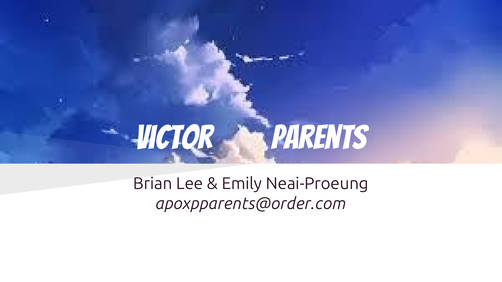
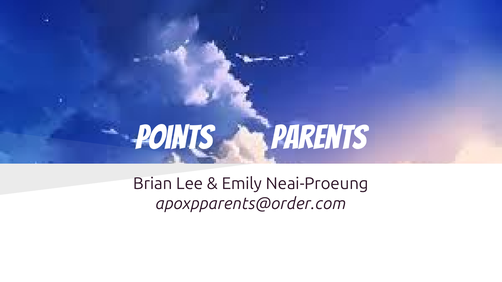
Victor: Victor -> Points (174, 138)
